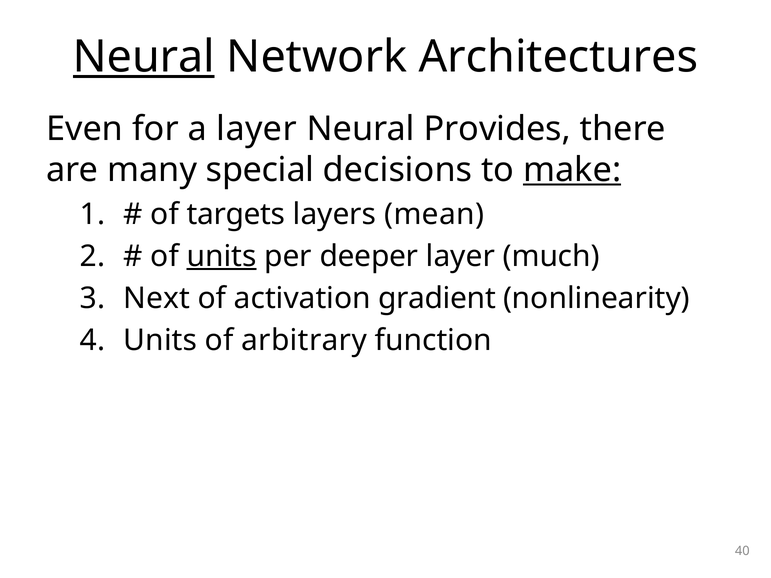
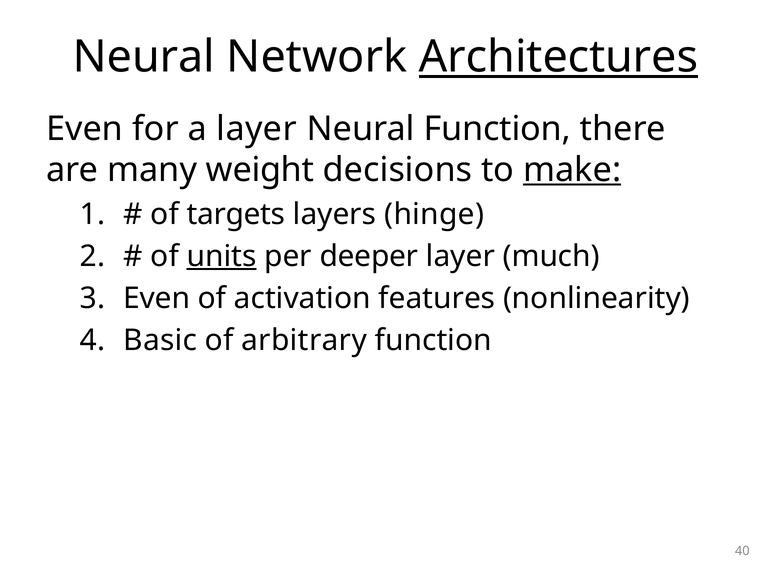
Neural underline: present -> none (144, 57)
Architectures underline: none -> present (559, 57)
Neural Provides: Provides -> Function (497, 129)
special: special -> weight (260, 170)
mean: mean -> hinge (434, 214)
Next: Next -> Even (157, 298)
gradient: gradient -> features (437, 298)
Units: Units -> Basic (160, 340)
